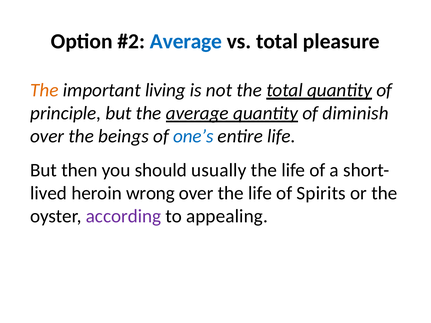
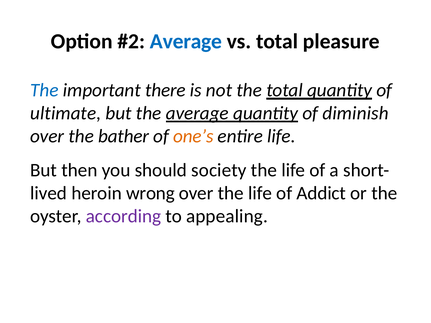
The colour: orange -> blue (44, 90)
living: living -> there (165, 90)
principle: principle -> ultimate (66, 113)
beings: beings -> bather (124, 136)
one’s colour: blue -> orange (193, 136)
usually: usually -> society (219, 170)
Spirits: Spirits -> Addict (321, 193)
